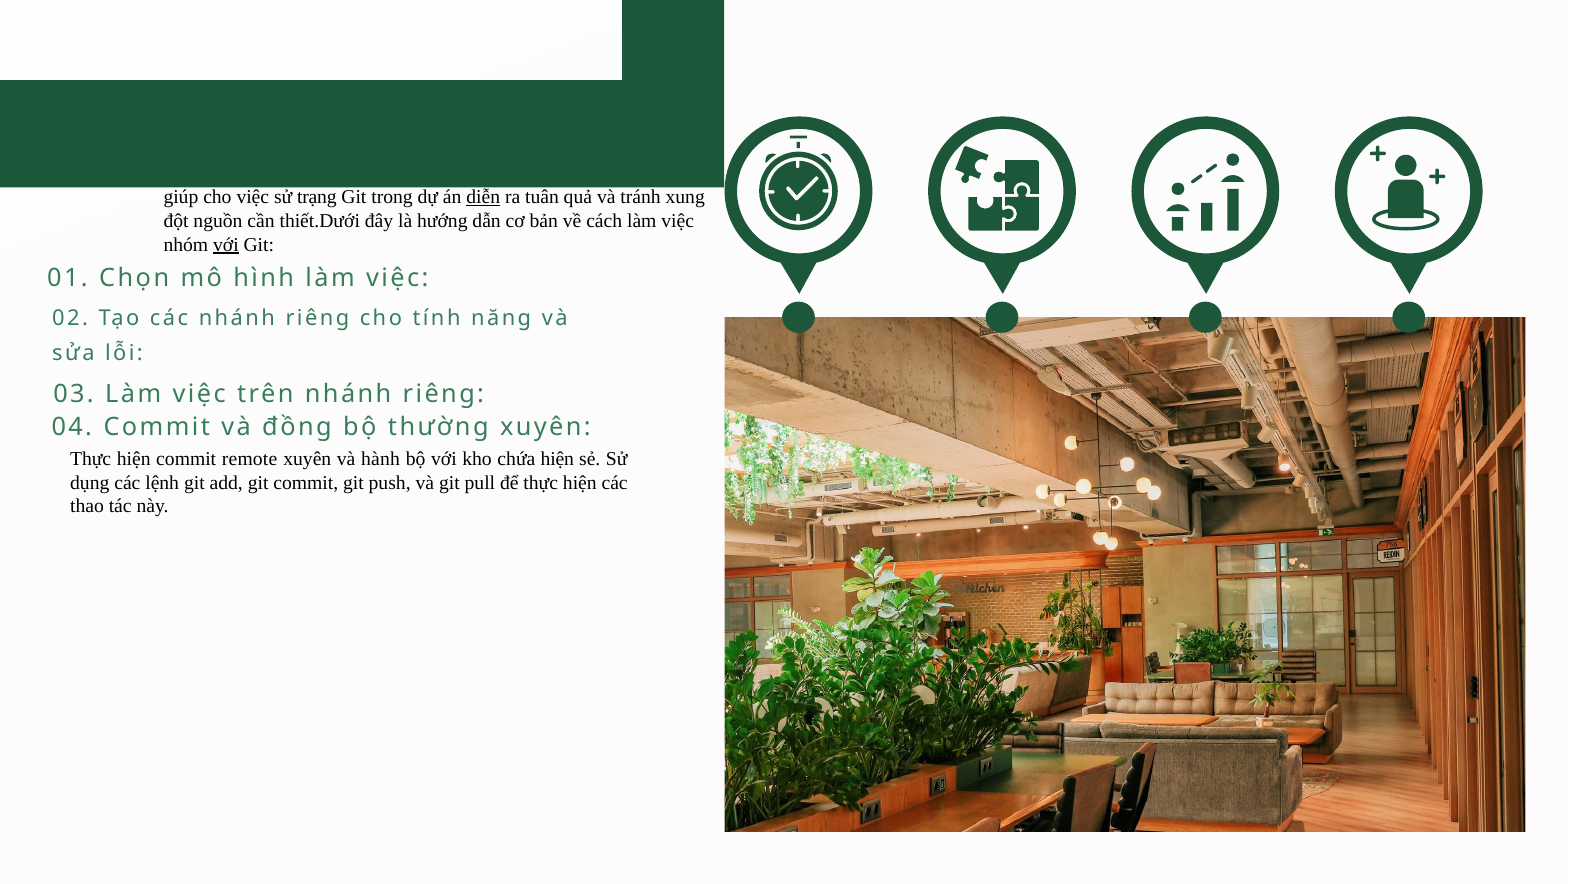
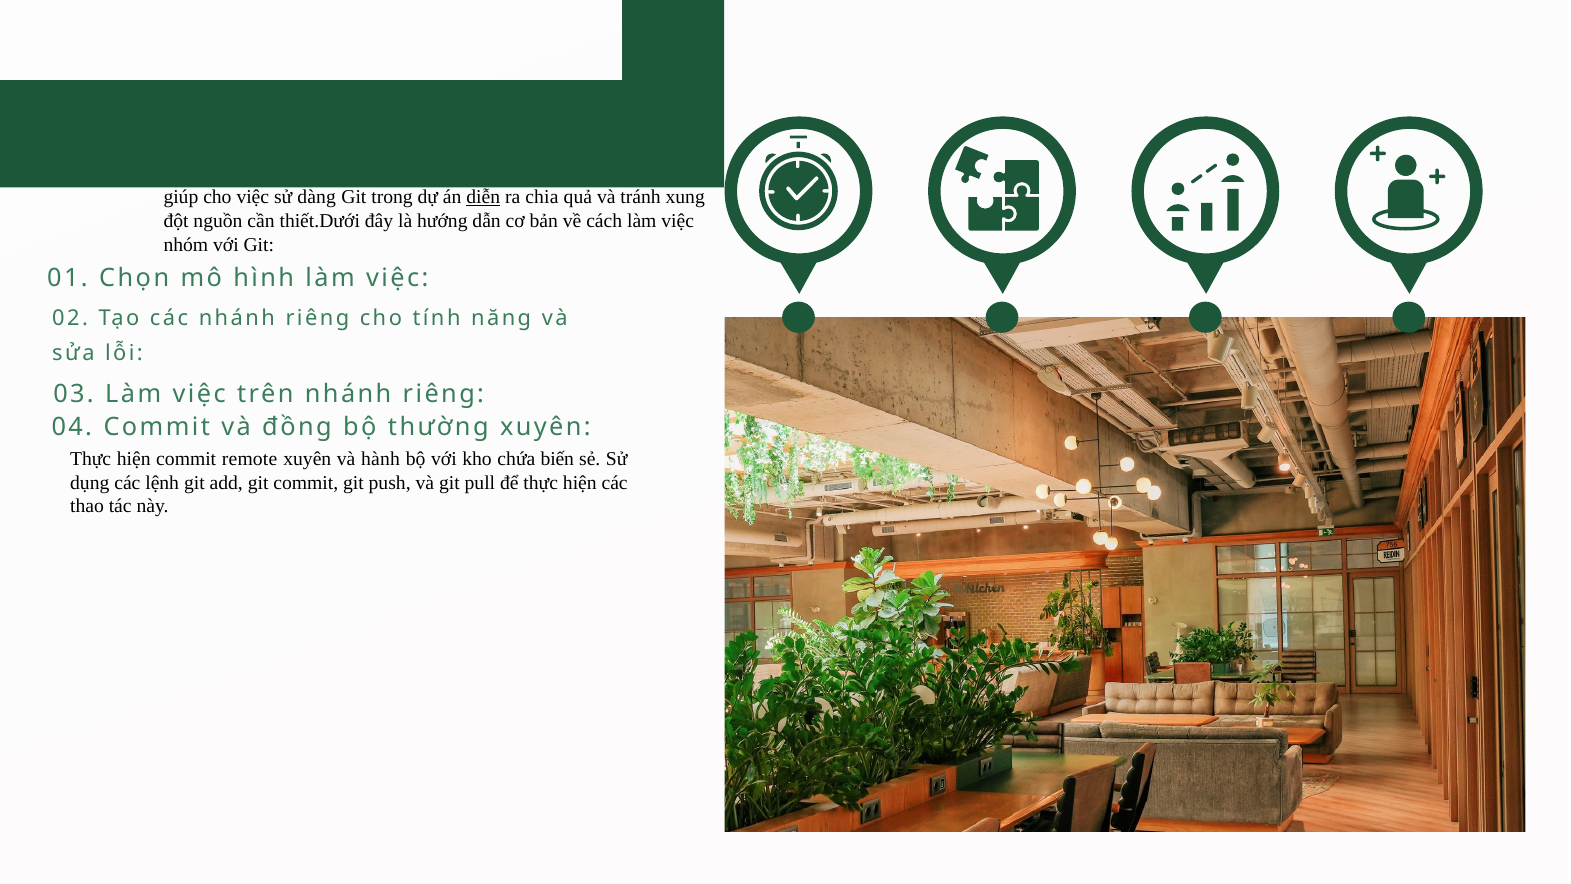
trạng: trạng -> dàng (317, 197)
ra tuân: tuân -> chia (542, 197)
với underline: present -> none (226, 245)
chứa hiện: hiện -> biến (557, 459)
